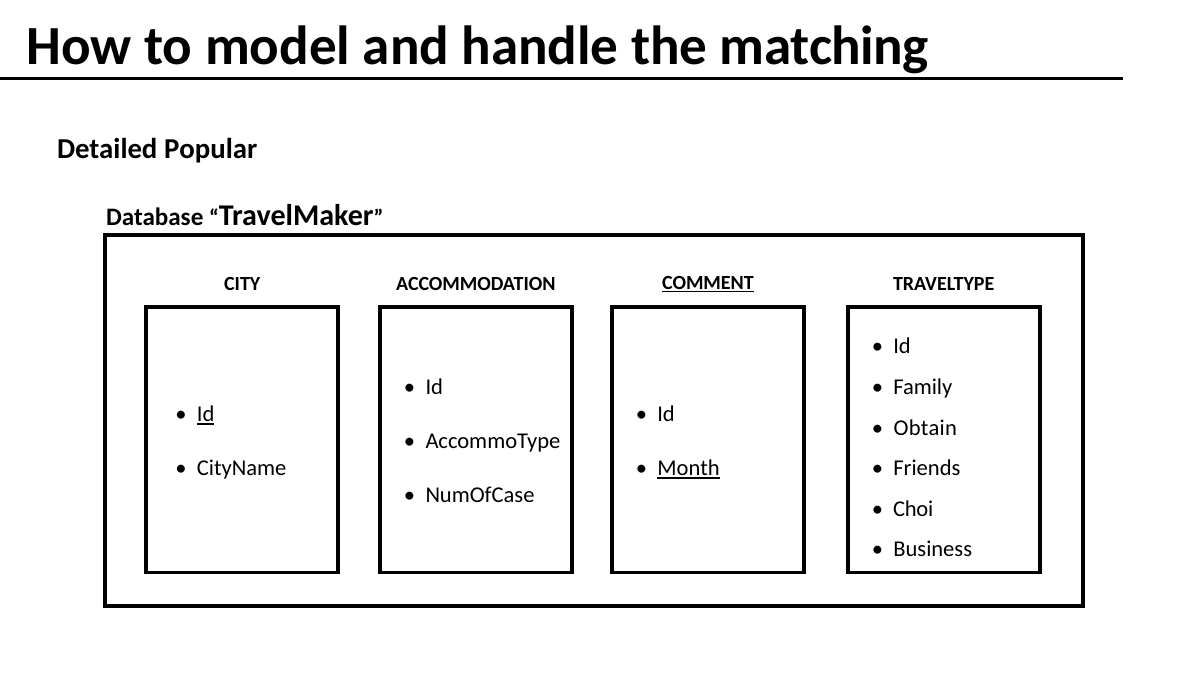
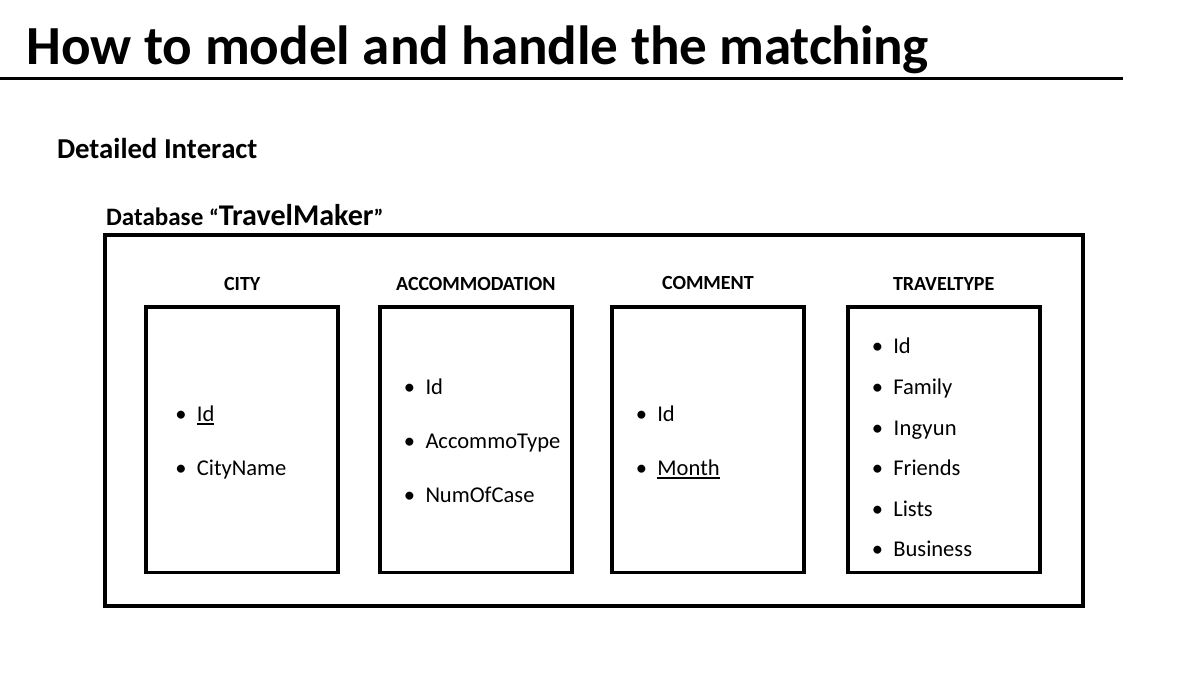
Popular: Popular -> Interact (211, 149)
COMMENT underline: present -> none (708, 283)
Obtain: Obtain -> Ingyun (925, 427)
Choi: Choi -> Lists (913, 509)
